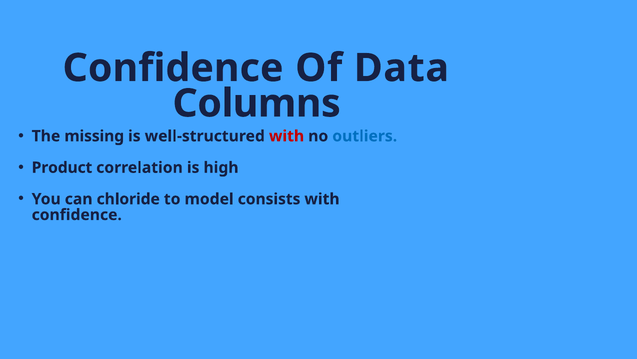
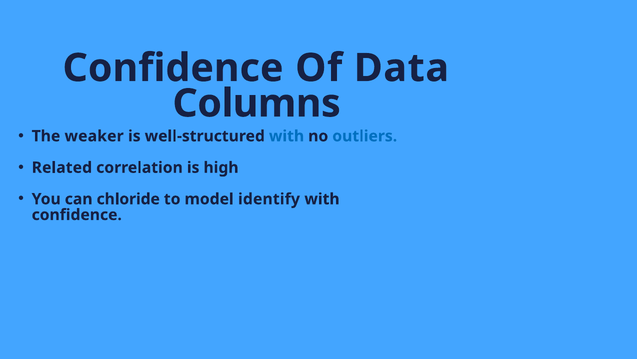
missing: missing -> weaker (94, 136)
with colour: red -> blue (287, 136)
Product: Product -> Related (62, 167)
consists: consists -> identify (269, 199)
